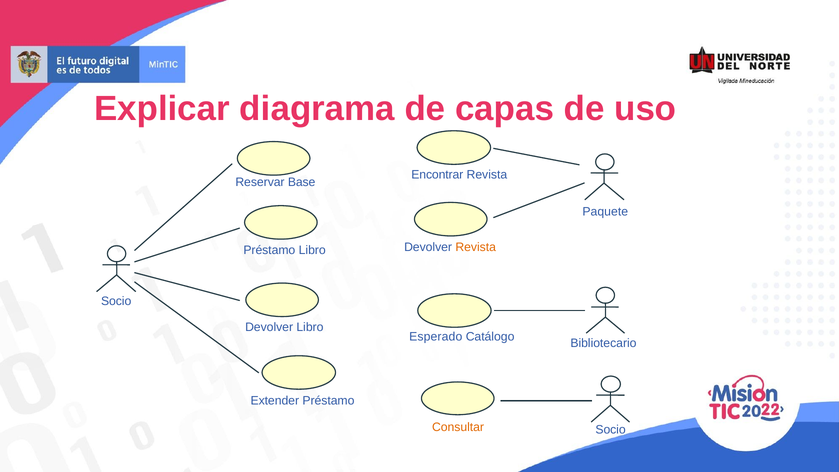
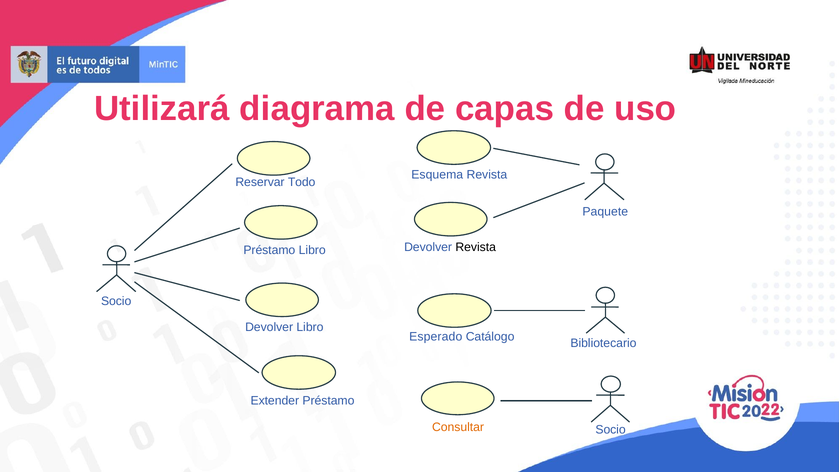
Explicar: Explicar -> Utilizará (162, 109)
Encontrar: Encontrar -> Esquema (437, 174)
Base: Base -> Todo (302, 182)
Revista colour: orange -> black (476, 247)
